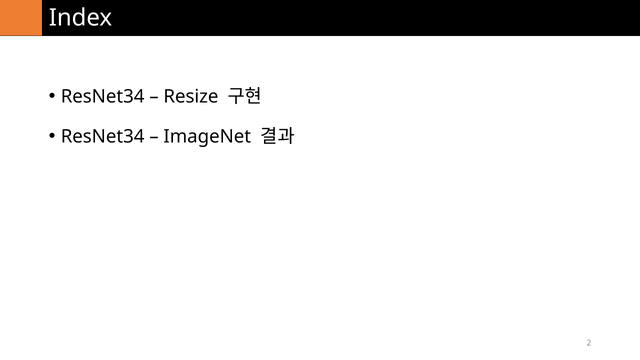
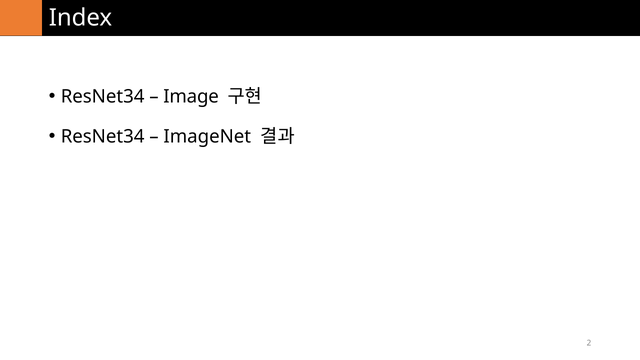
Resize: Resize -> Image (191, 97)
